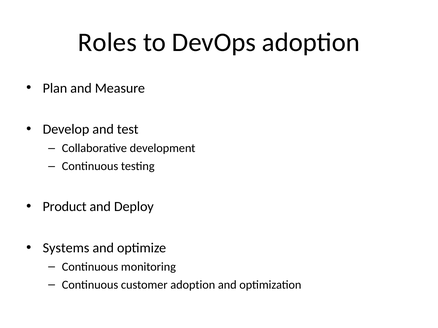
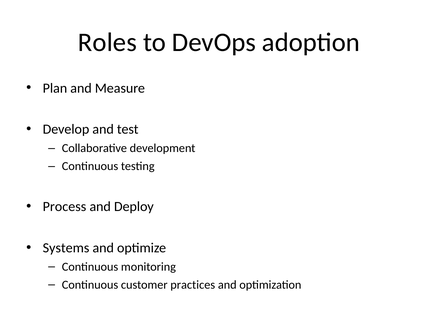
Product: Product -> Process (64, 207)
customer adoption: adoption -> practices (193, 285)
